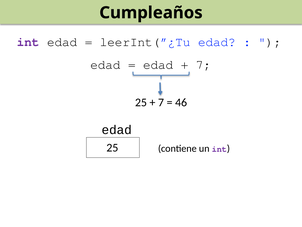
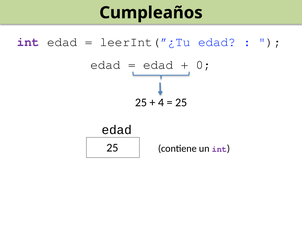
7: 7 -> 0 (203, 65)
7: 7 -> 4 (161, 102)
46: 46 -> 25 (181, 102)
